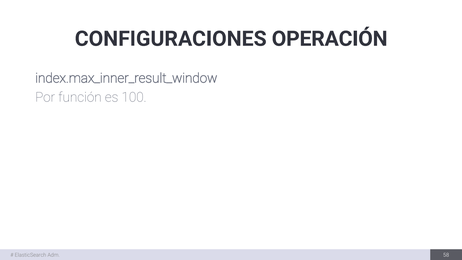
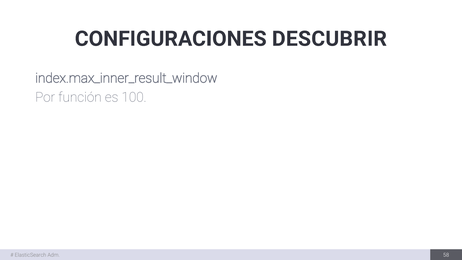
OPERACIÓN: OPERACIÓN -> DESCUBRIR (329, 39)
